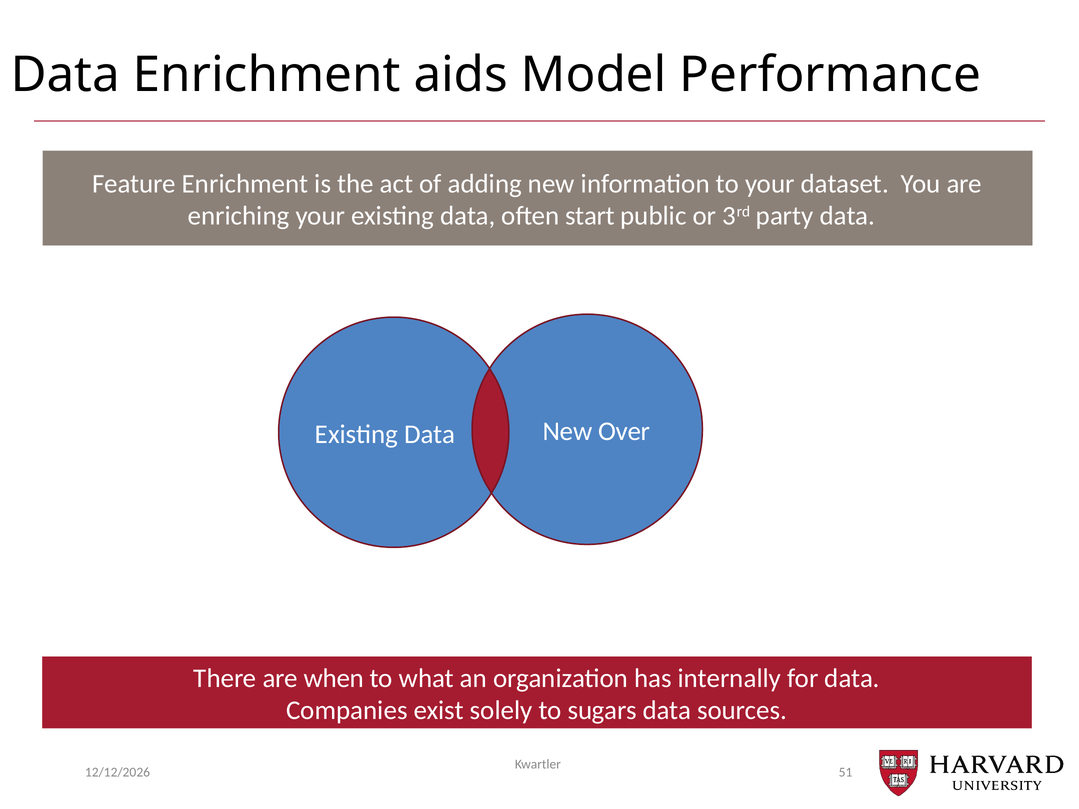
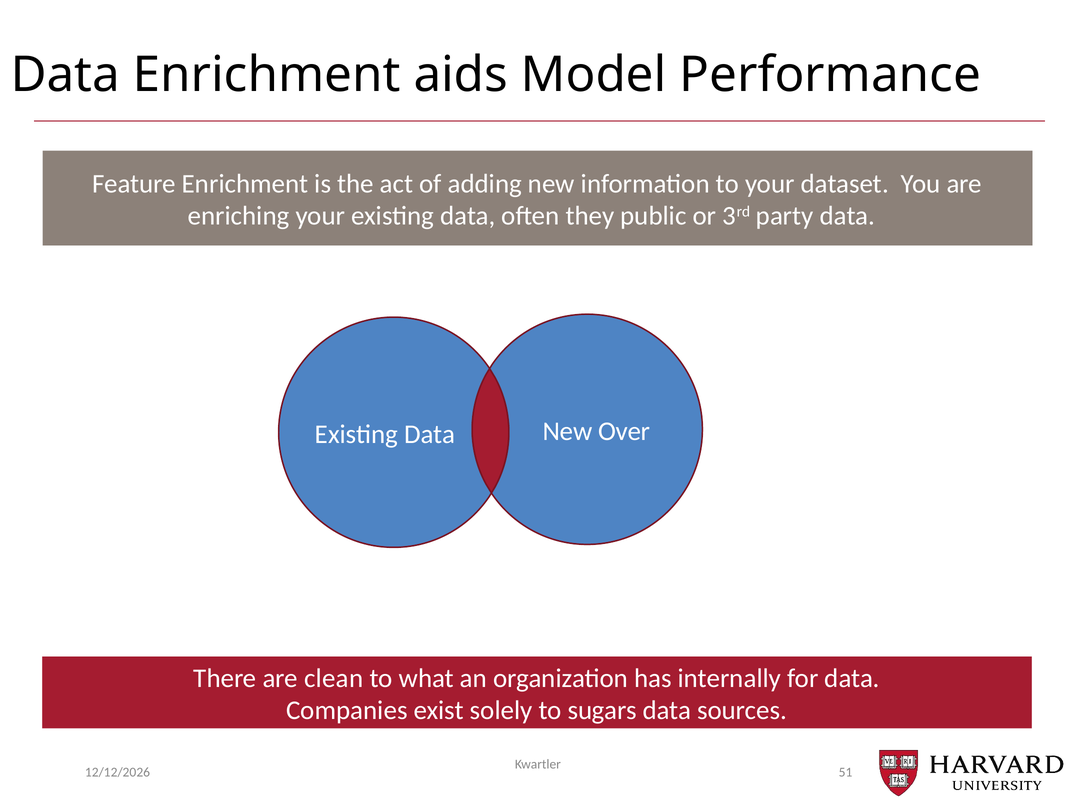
start: start -> they (590, 216)
when: when -> clean (334, 678)
